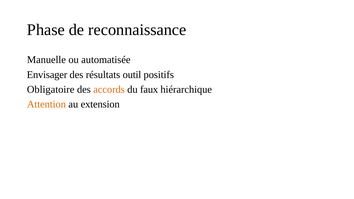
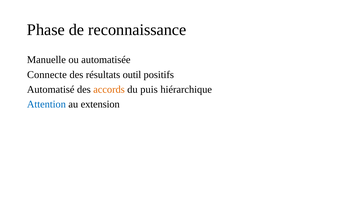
Envisager: Envisager -> Connecte (47, 75)
Obligatoire: Obligatoire -> Automatisé (51, 90)
faux: faux -> puis (149, 90)
Attention colour: orange -> blue (46, 104)
